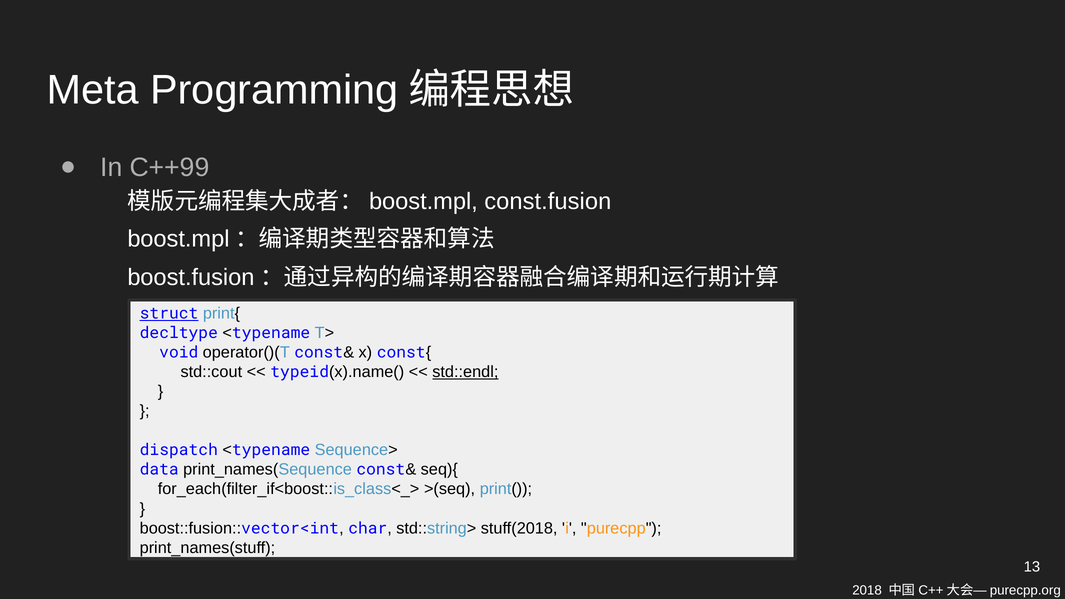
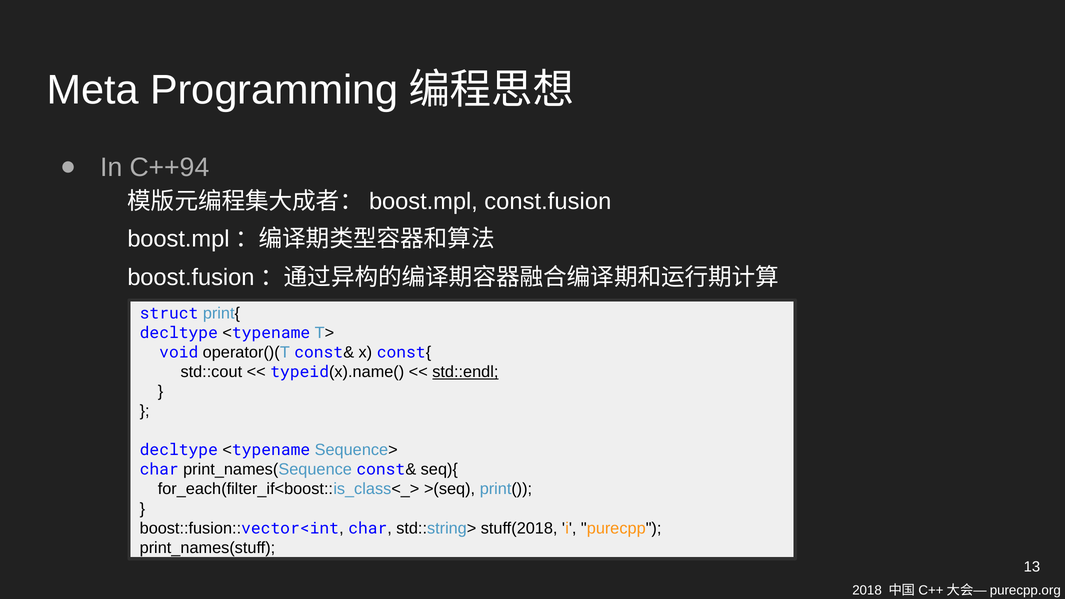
C++99: C++99 -> C++94 (170, 167)
struct underline: present -> none (169, 313)
dispatch: dispatch -> decltype (179, 450)
data: data -> char (159, 470)
